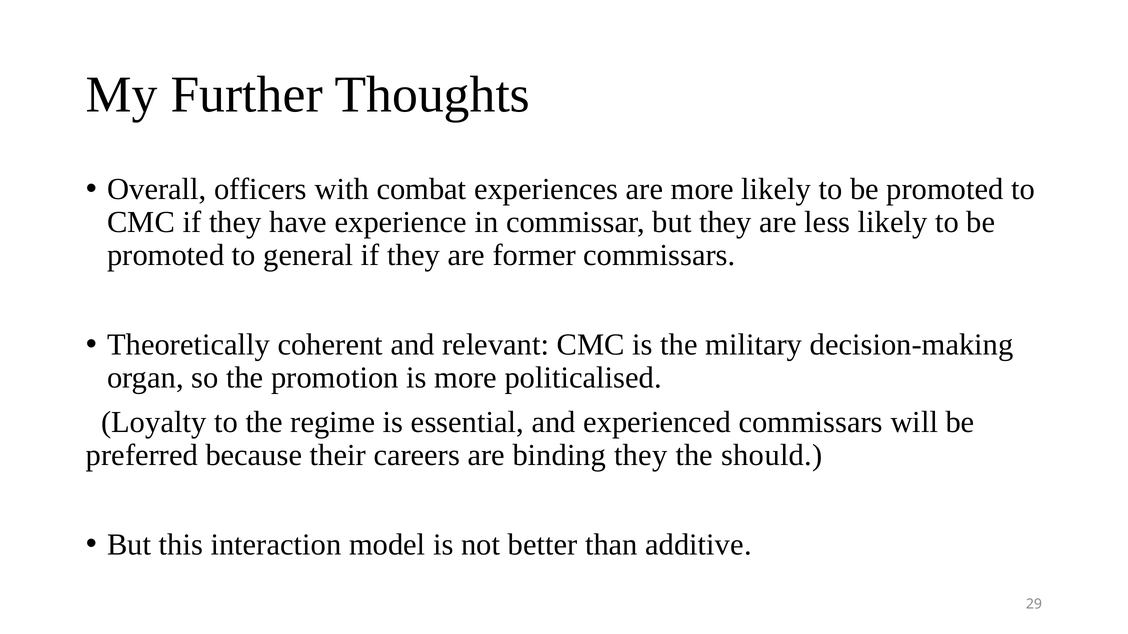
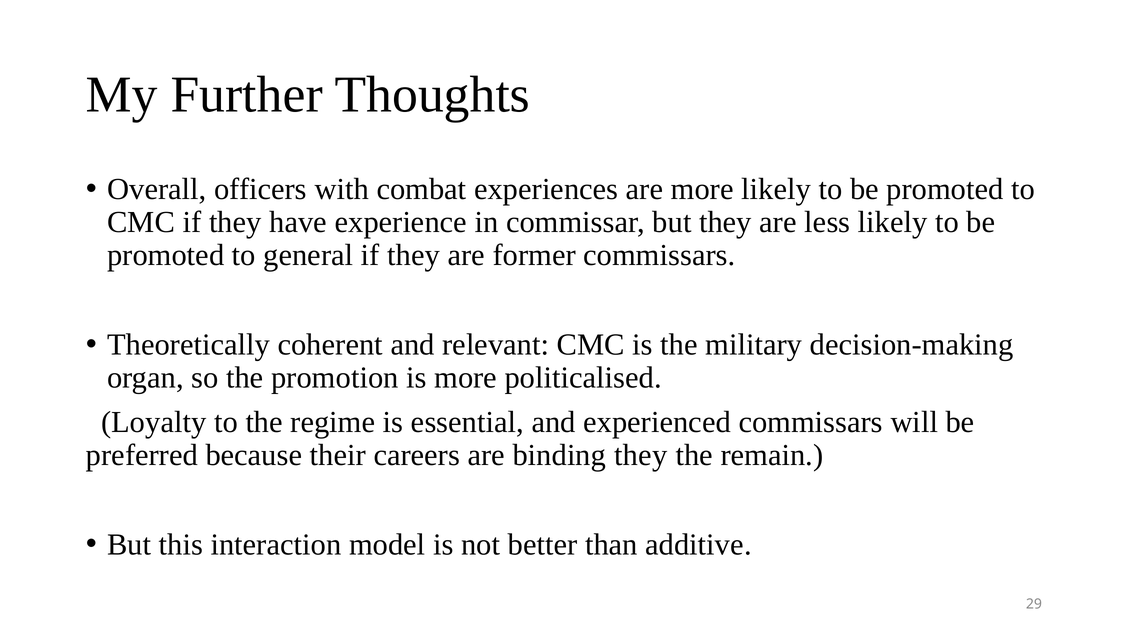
should: should -> remain (772, 456)
